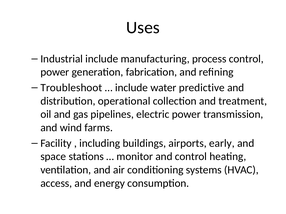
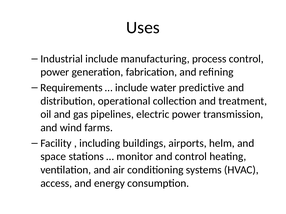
Troubleshoot: Troubleshoot -> Requirements (71, 88)
early: early -> helm (222, 144)
